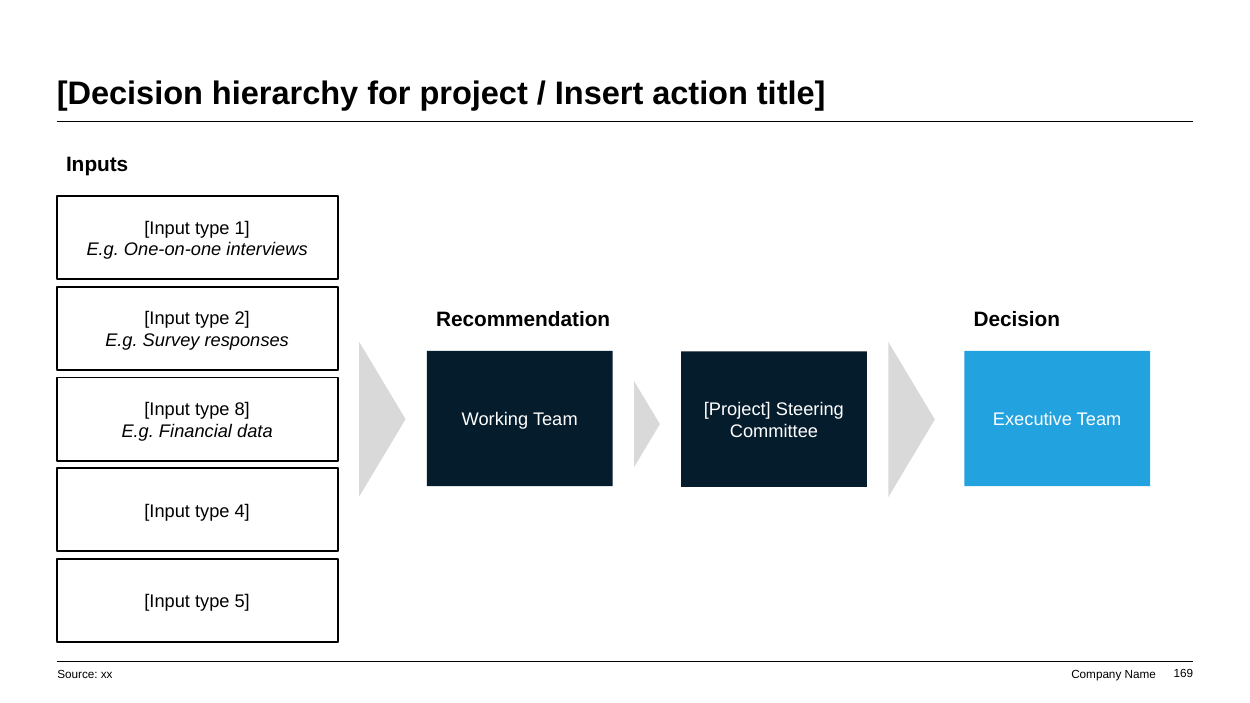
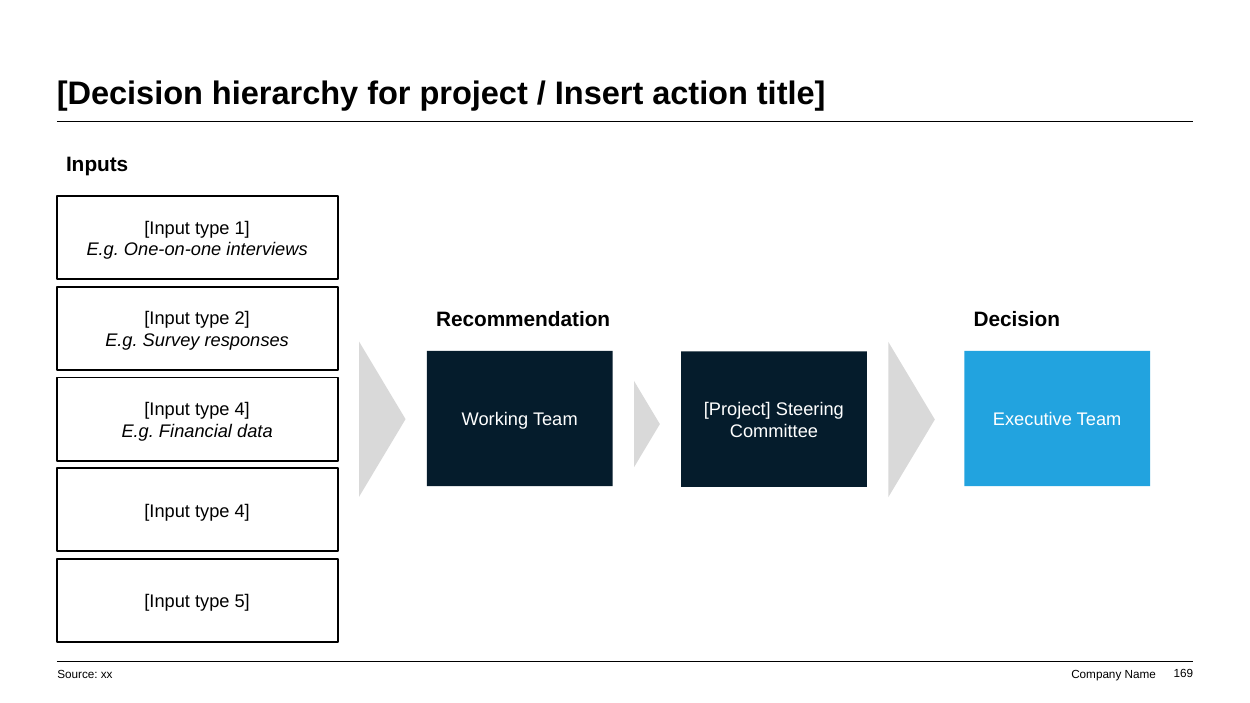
8: 8 -> 4 (242, 409)
